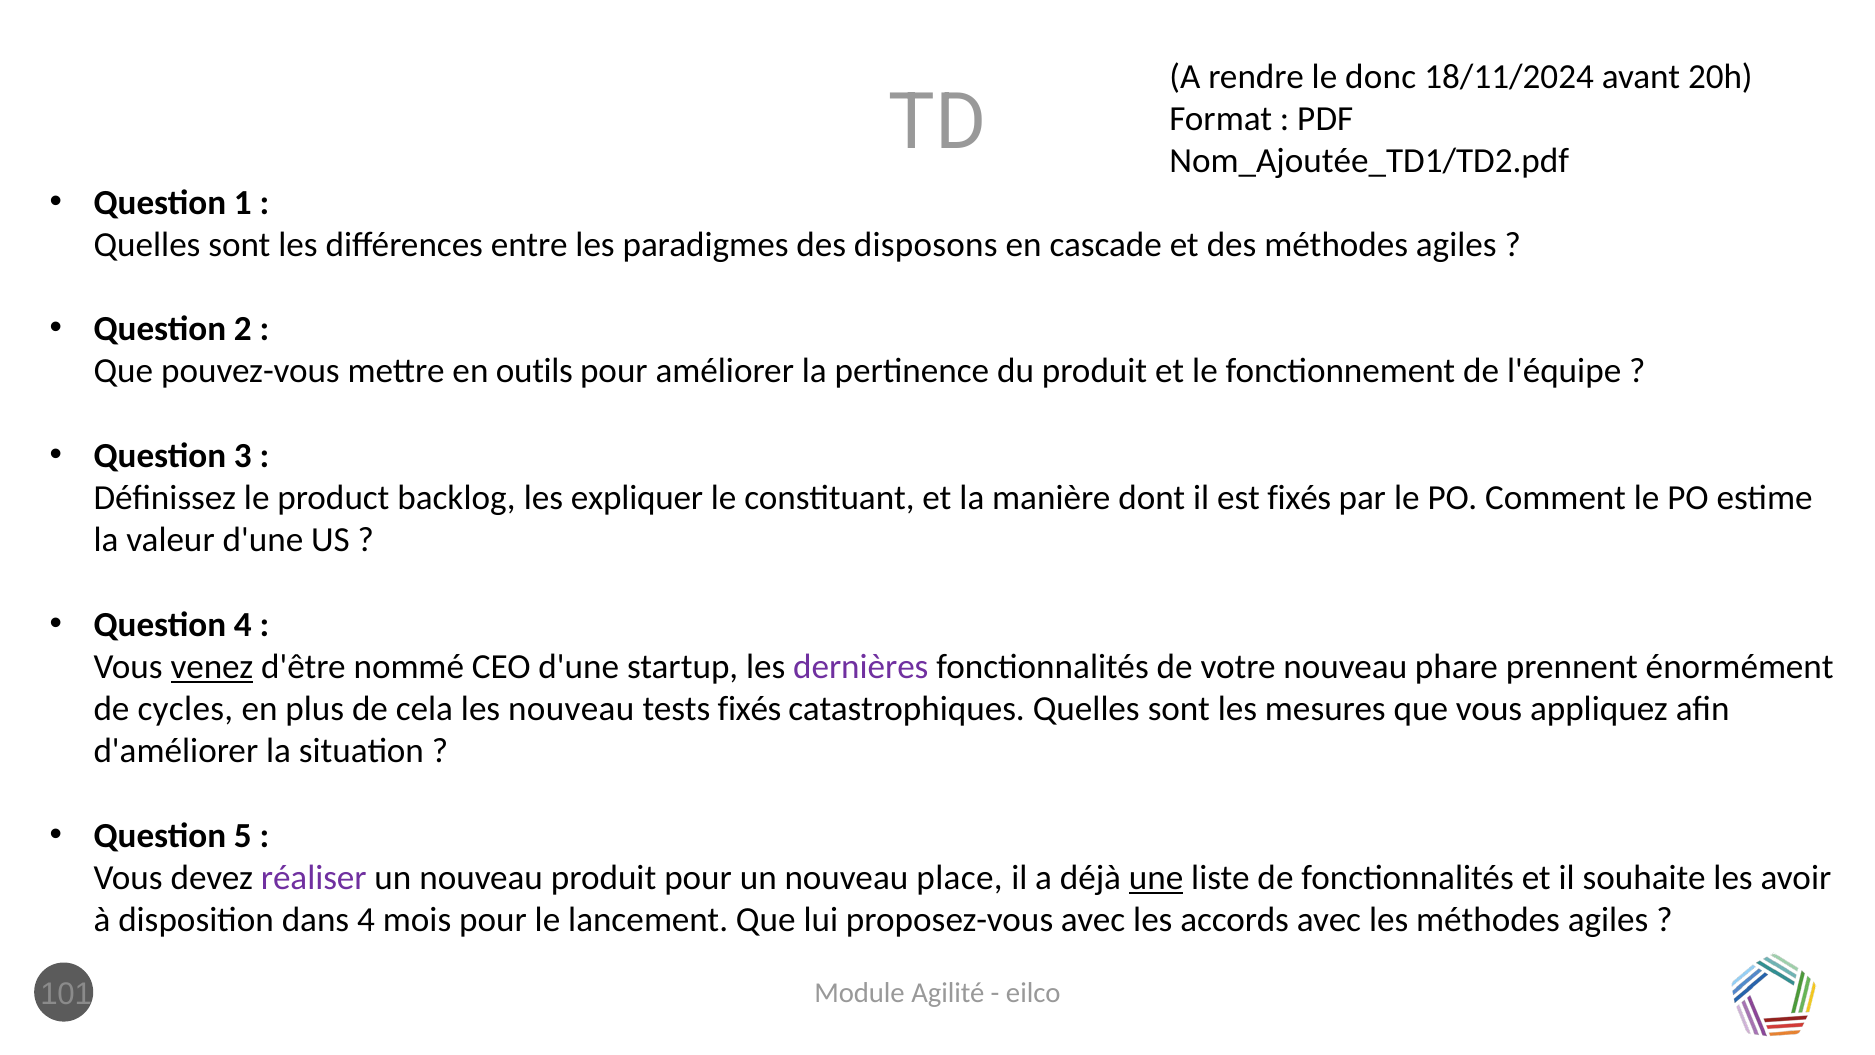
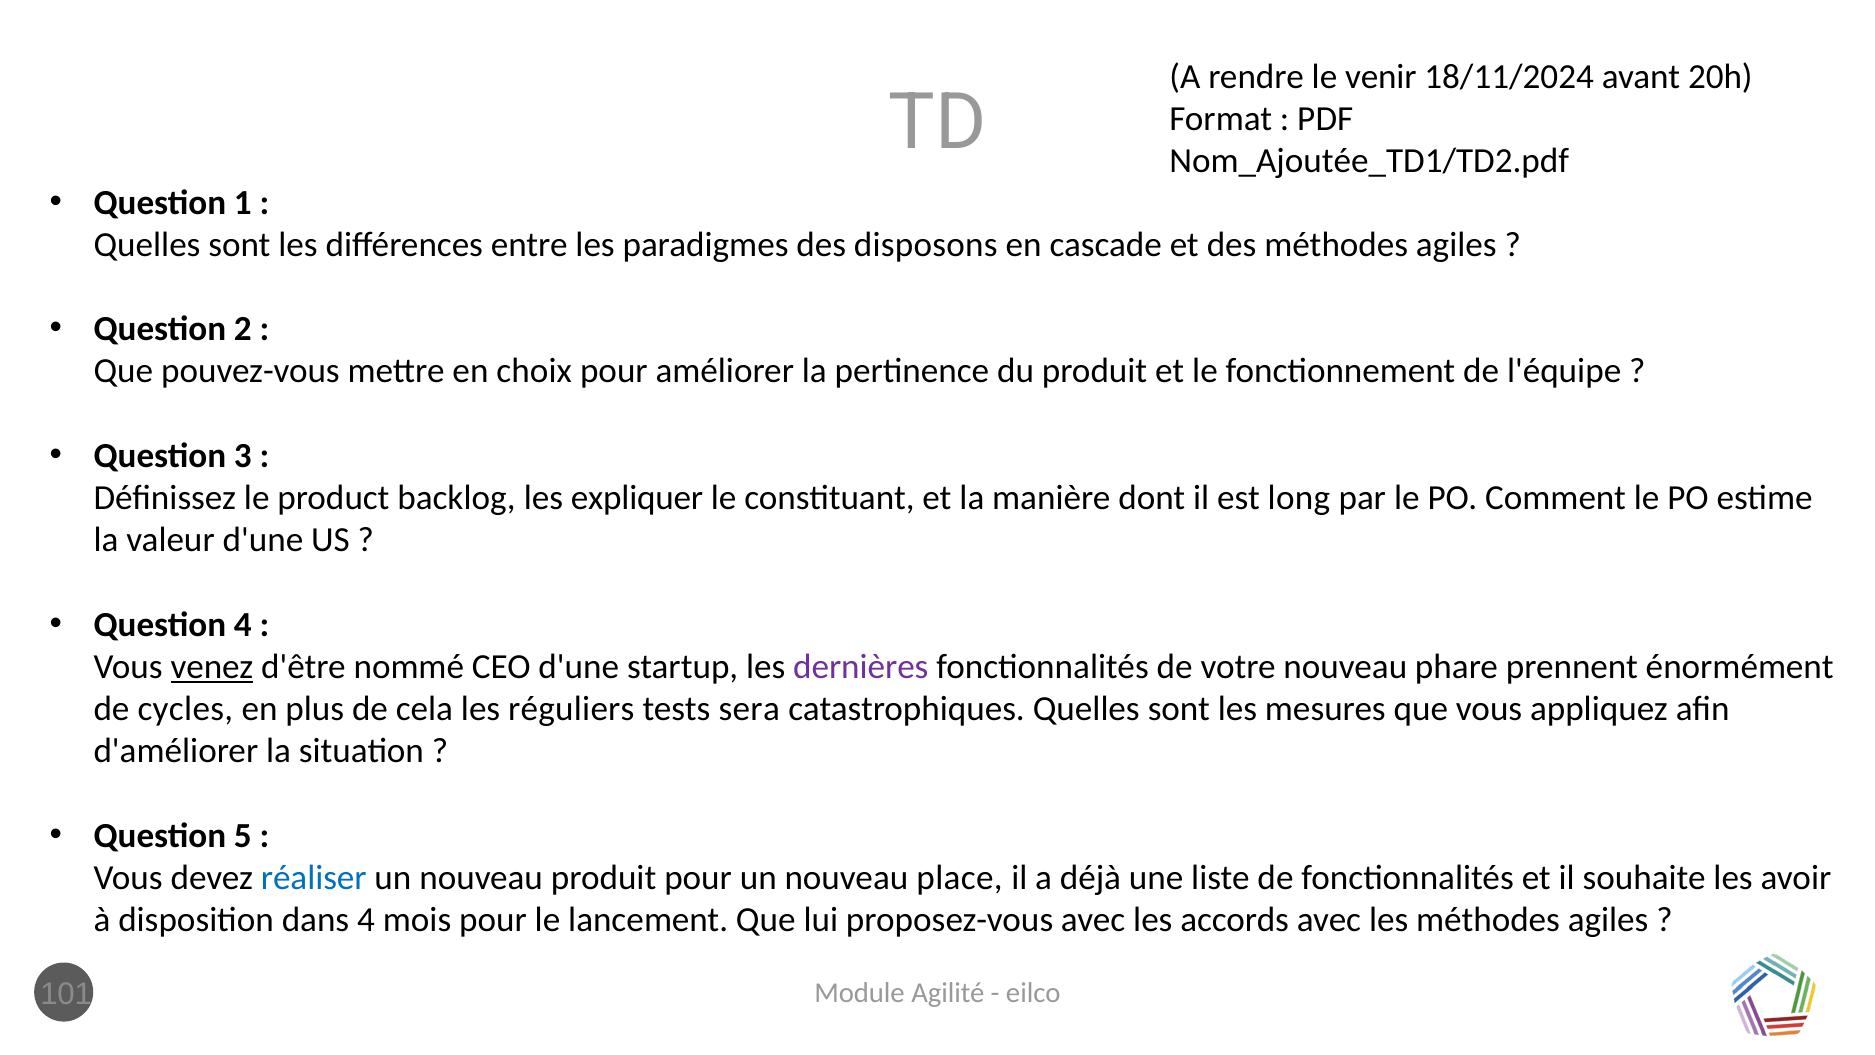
donc: donc -> venir (1381, 76)
outils: outils -> choix (534, 371)
est fixés: fixés -> long (1299, 498)
les nouveau: nouveau -> réguliers (571, 709)
tests fixés: fixés -> sera (749, 709)
réaliser colour: purple -> blue (314, 877)
une underline: present -> none (1156, 877)
